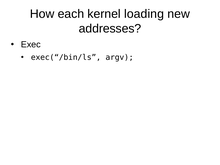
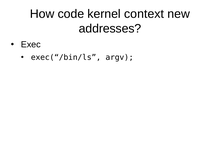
each: each -> code (71, 14)
loading: loading -> context (144, 14)
